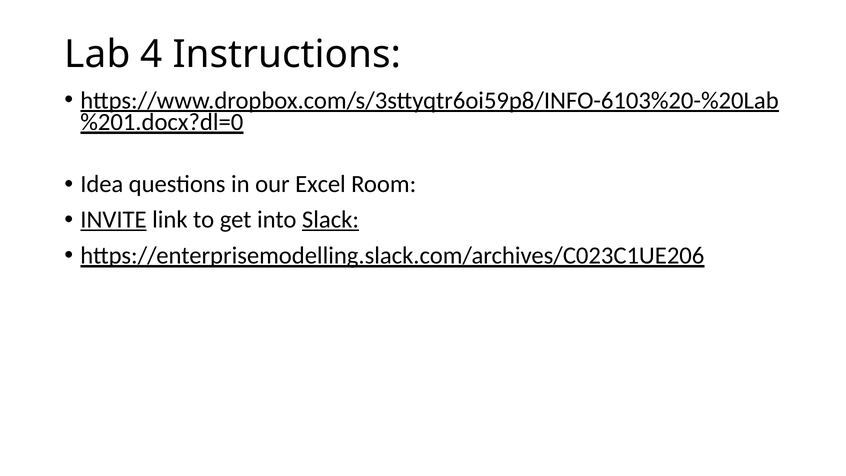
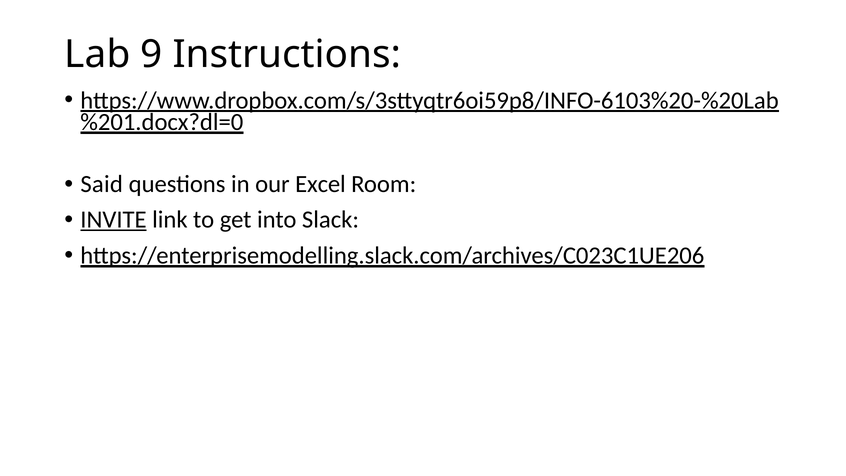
4: 4 -> 9 (152, 54)
Idea: Idea -> Said (102, 184)
Slack underline: present -> none (330, 220)
